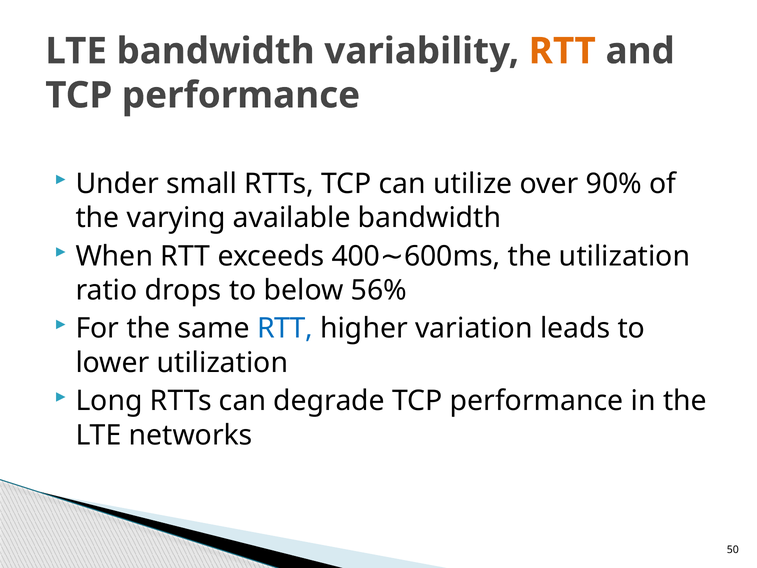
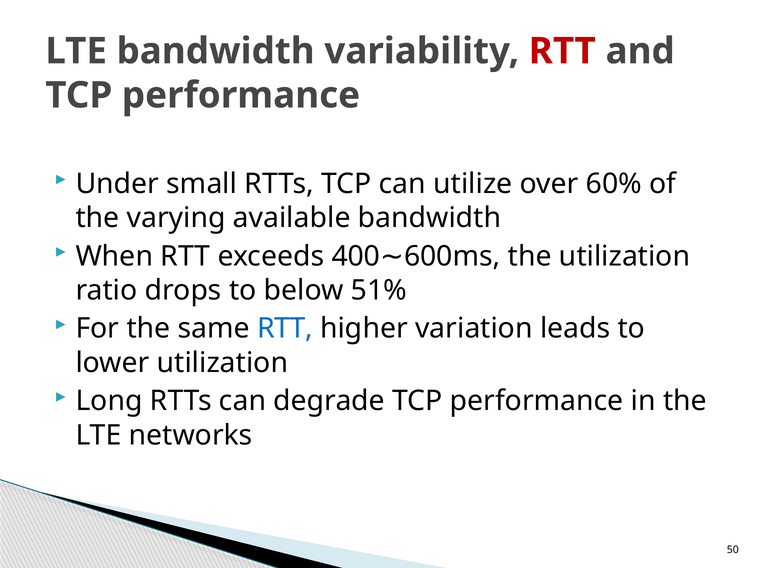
RTT colour: orange -> red (562, 51)
90%: 90% -> 60% (614, 184)
56%: 56% -> 51% (379, 290)
